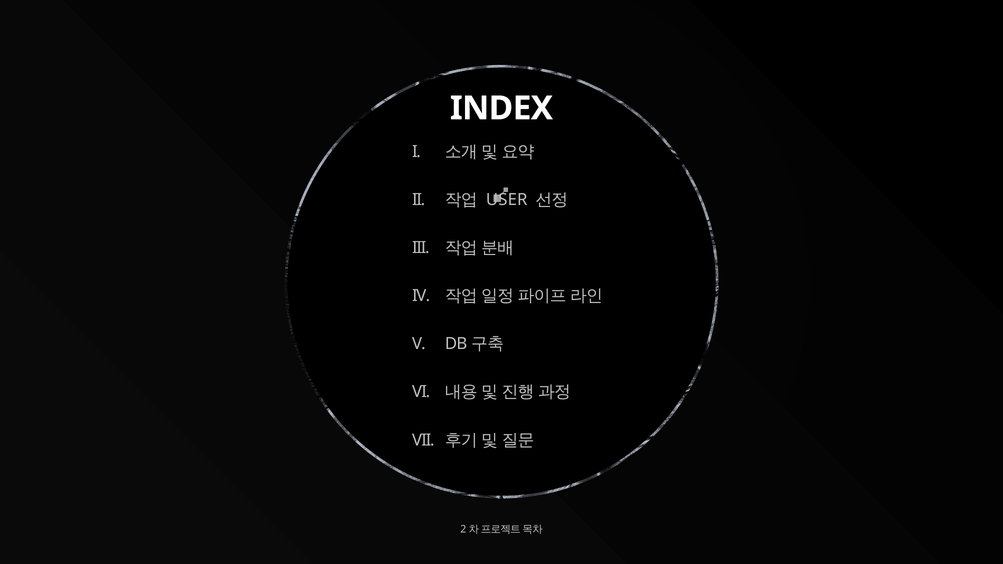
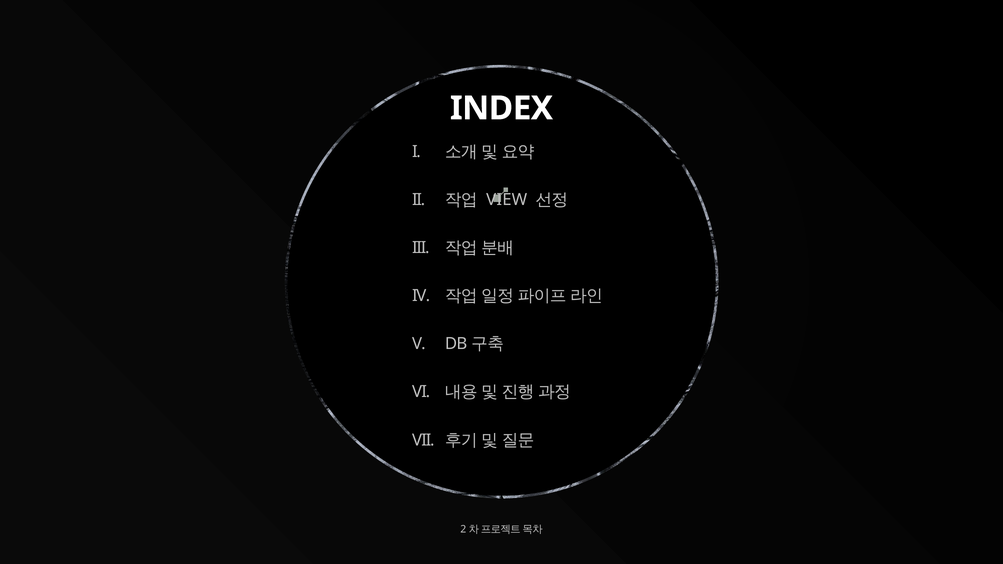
USER: USER -> VIEW (507, 200)
